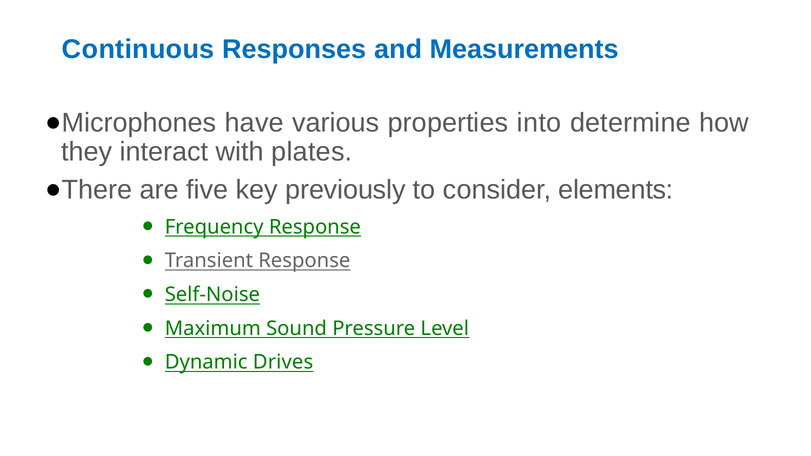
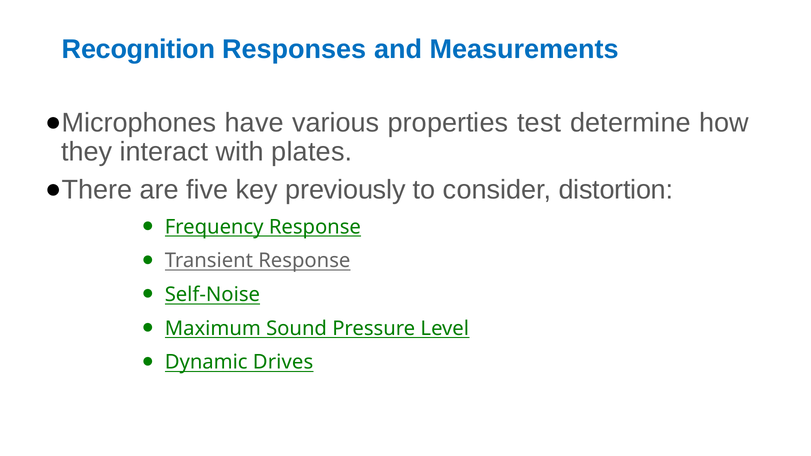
Continuous: Continuous -> Recognition (138, 49)
into: into -> test (539, 123)
elements: elements -> distortion (616, 190)
